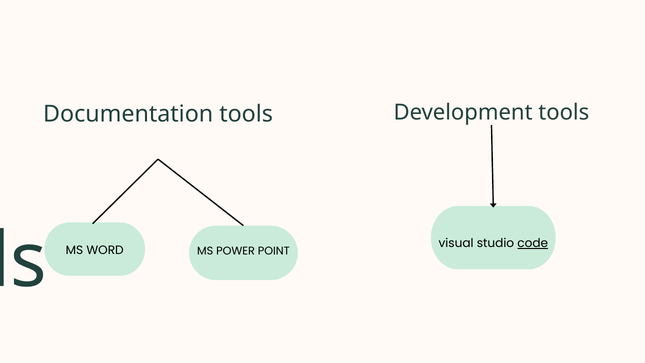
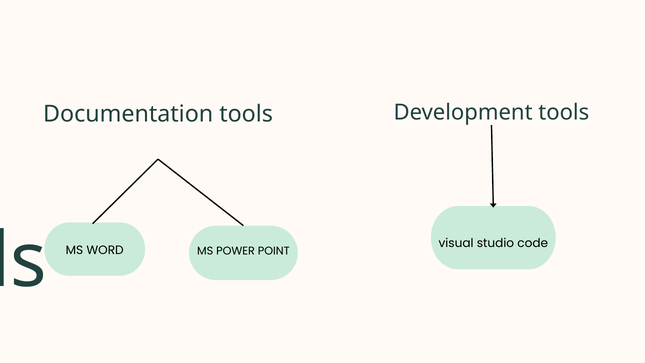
code underline: present -> none (533, 243)
